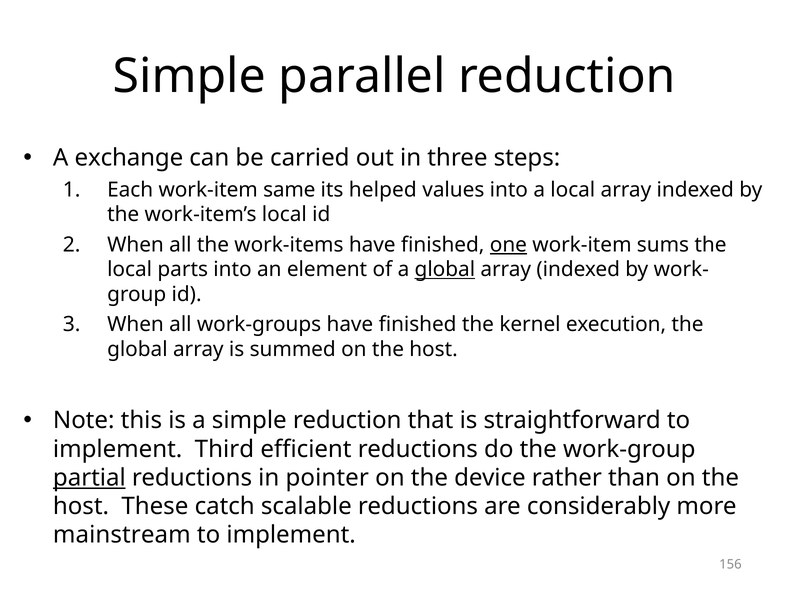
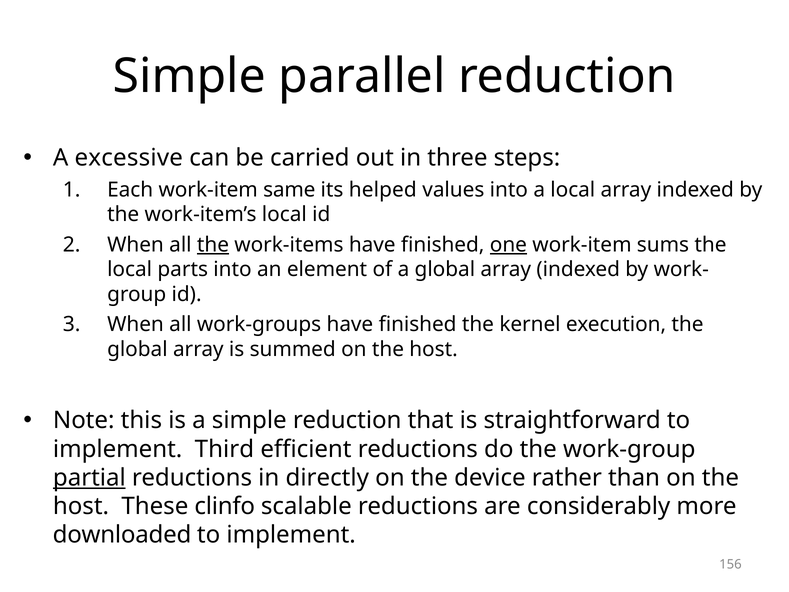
exchange: exchange -> excessive (129, 158)
the underline: none -> present (213, 245)
global underline: present -> none (445, 269)
pointer: pointer -> directly (327, 478)
catch: catch -> clinfo (225, 506)
mainstream: mainstream -> downloaded (122, 535)
